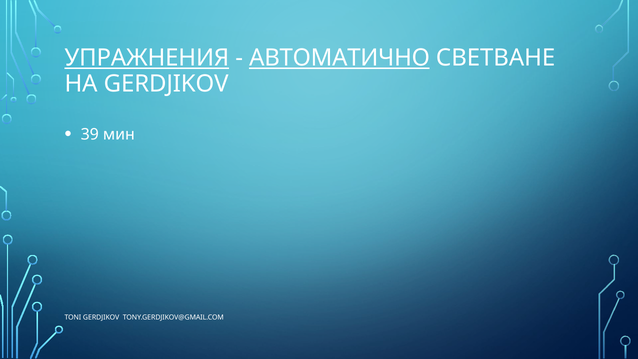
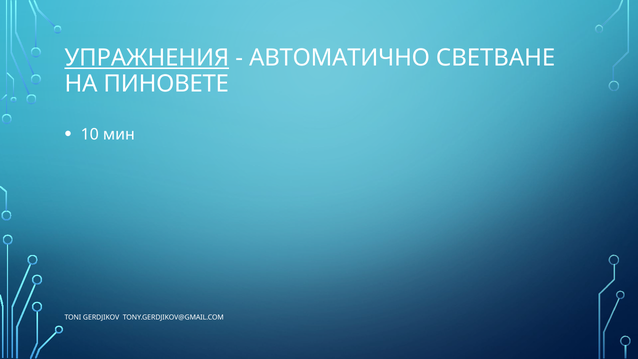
АВТОМАТИЧНО underline: present -> none (340, 58)
НА GERDJIKOV: GERDJIKOV -> ПИНОВЕТЕ (166, 84)
39: 39 -> 10 (90, 135)
